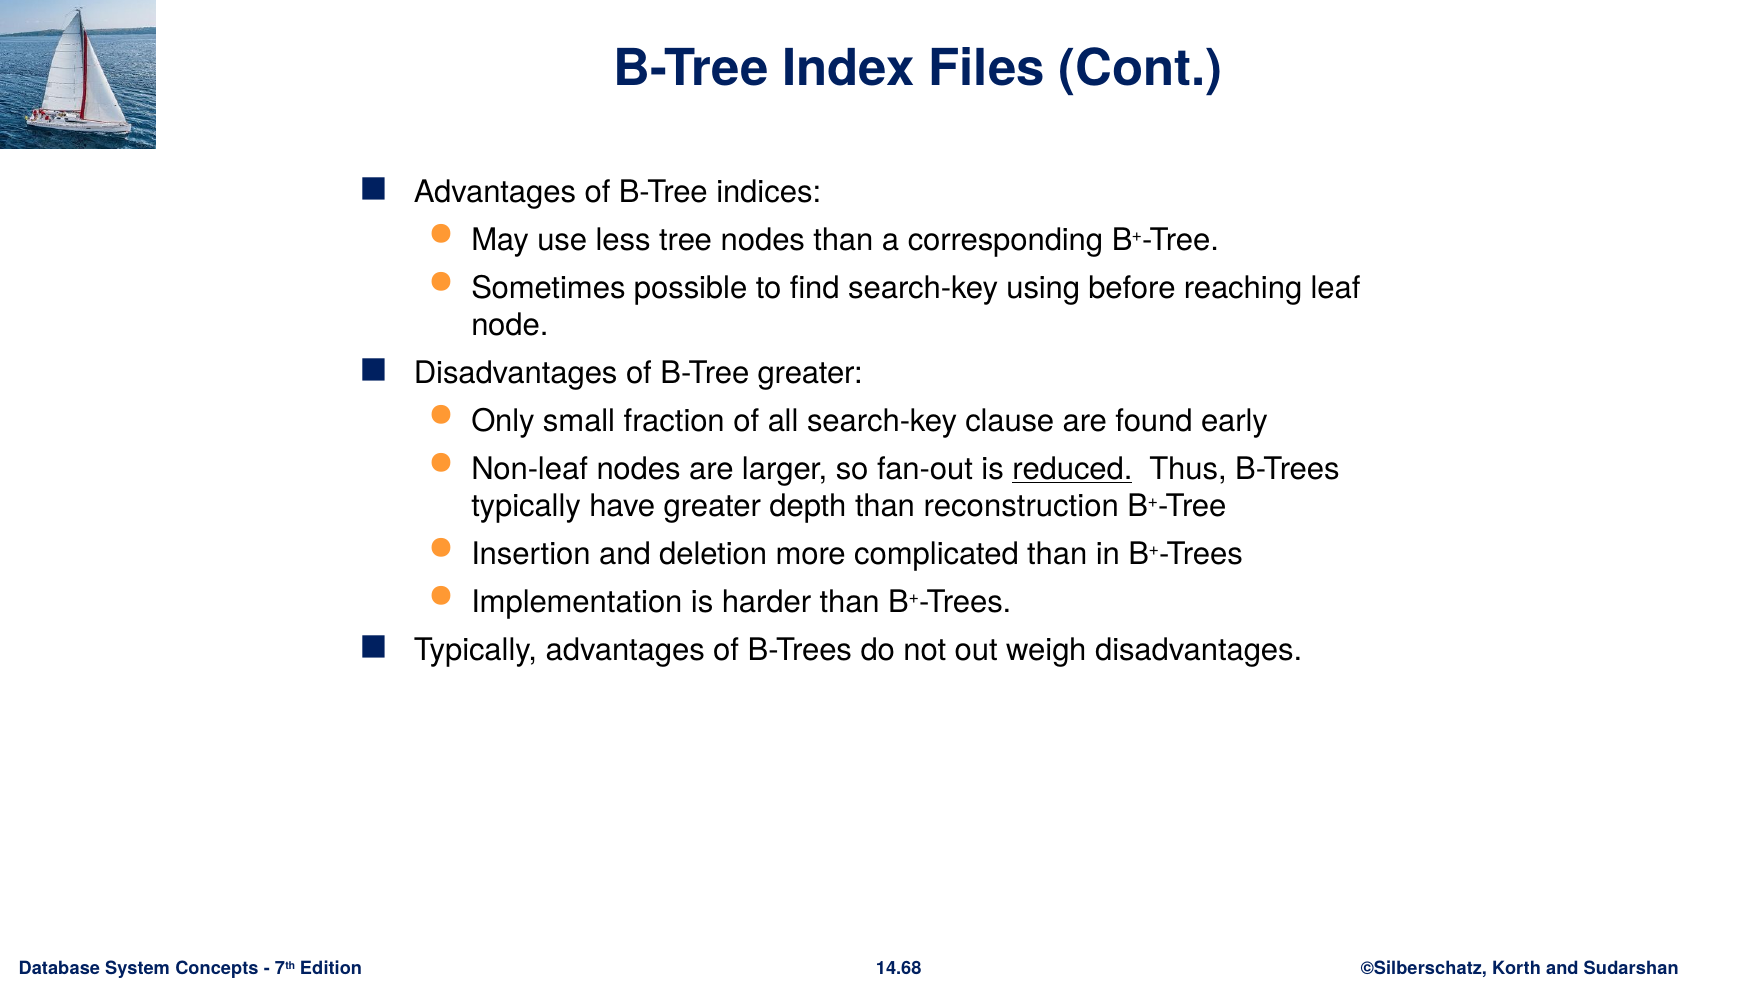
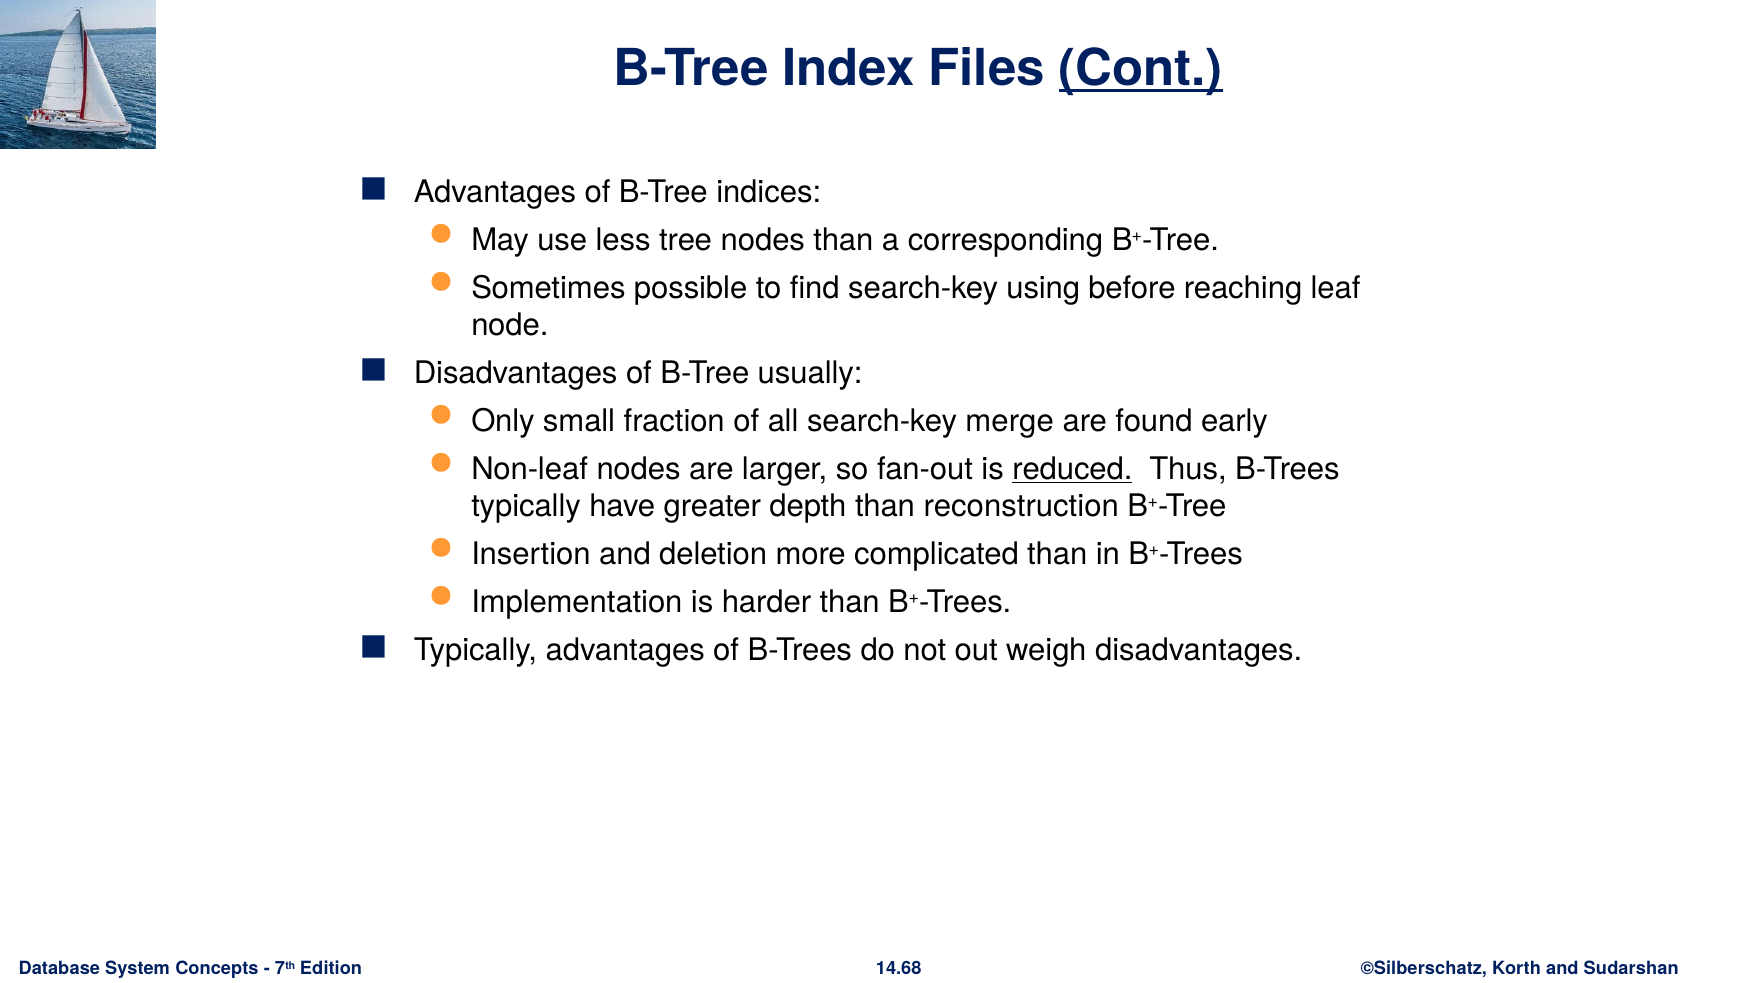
Cont underline: none -> present (1141, 68)
B-Tree greater: greater -> usually (810, 373)
clause: clause -> merge (1010, 421)
